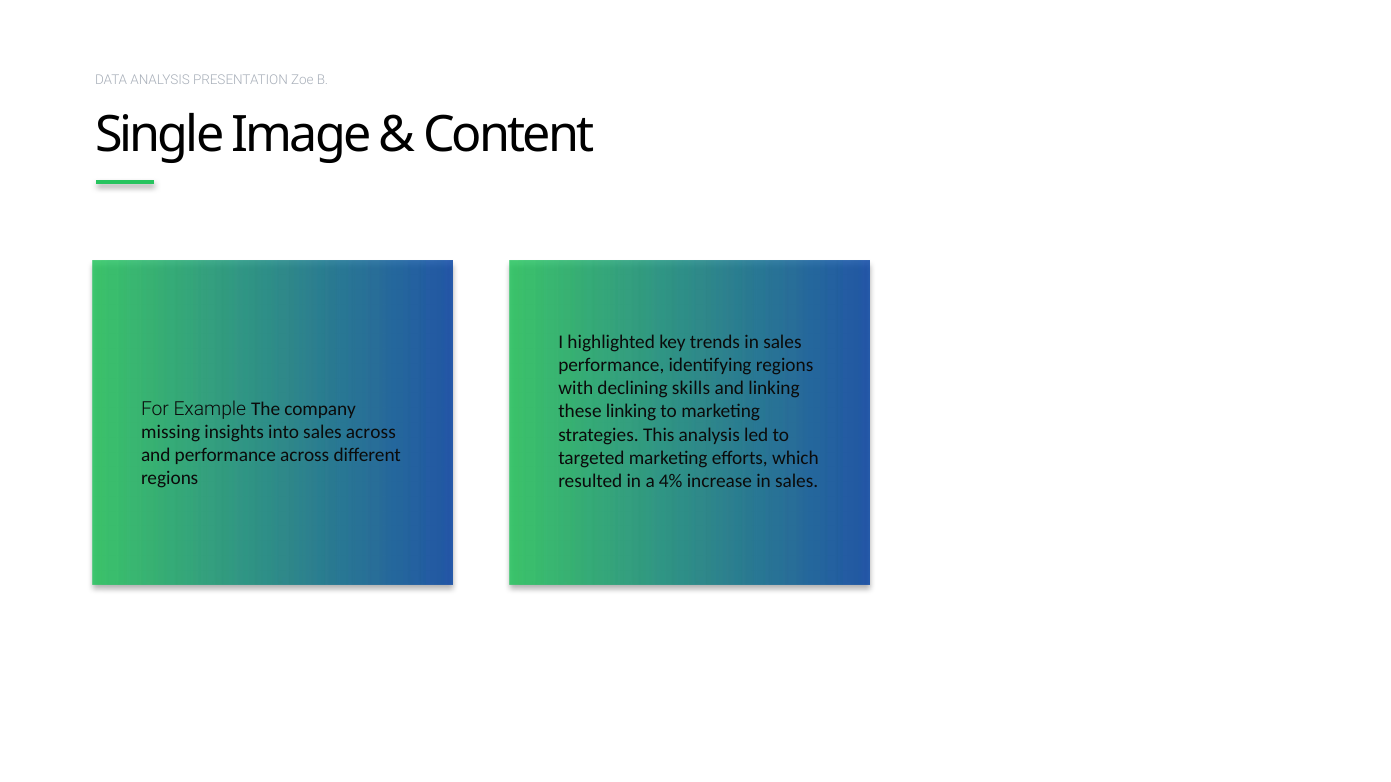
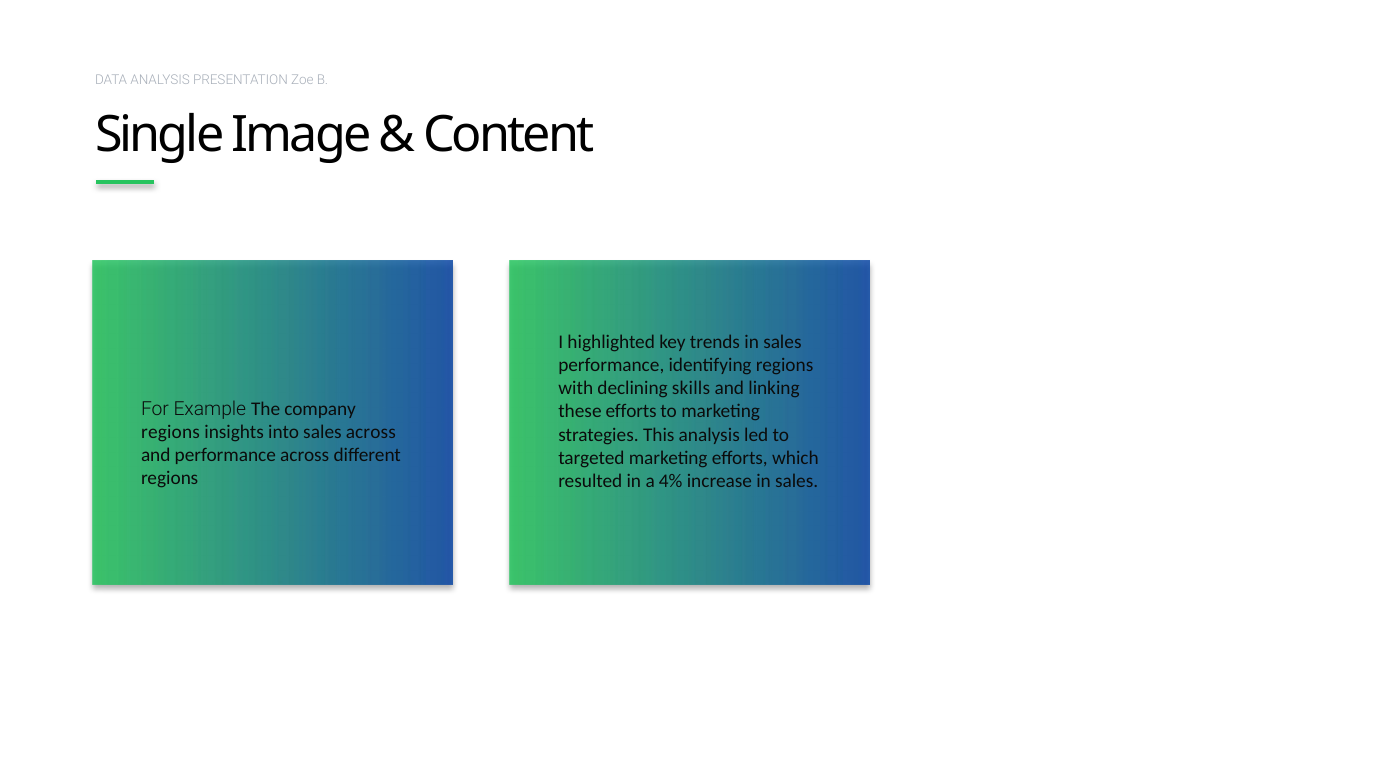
these linking: linking -> efforts (631, 412)
missing: missing -> regions (171, 432)
